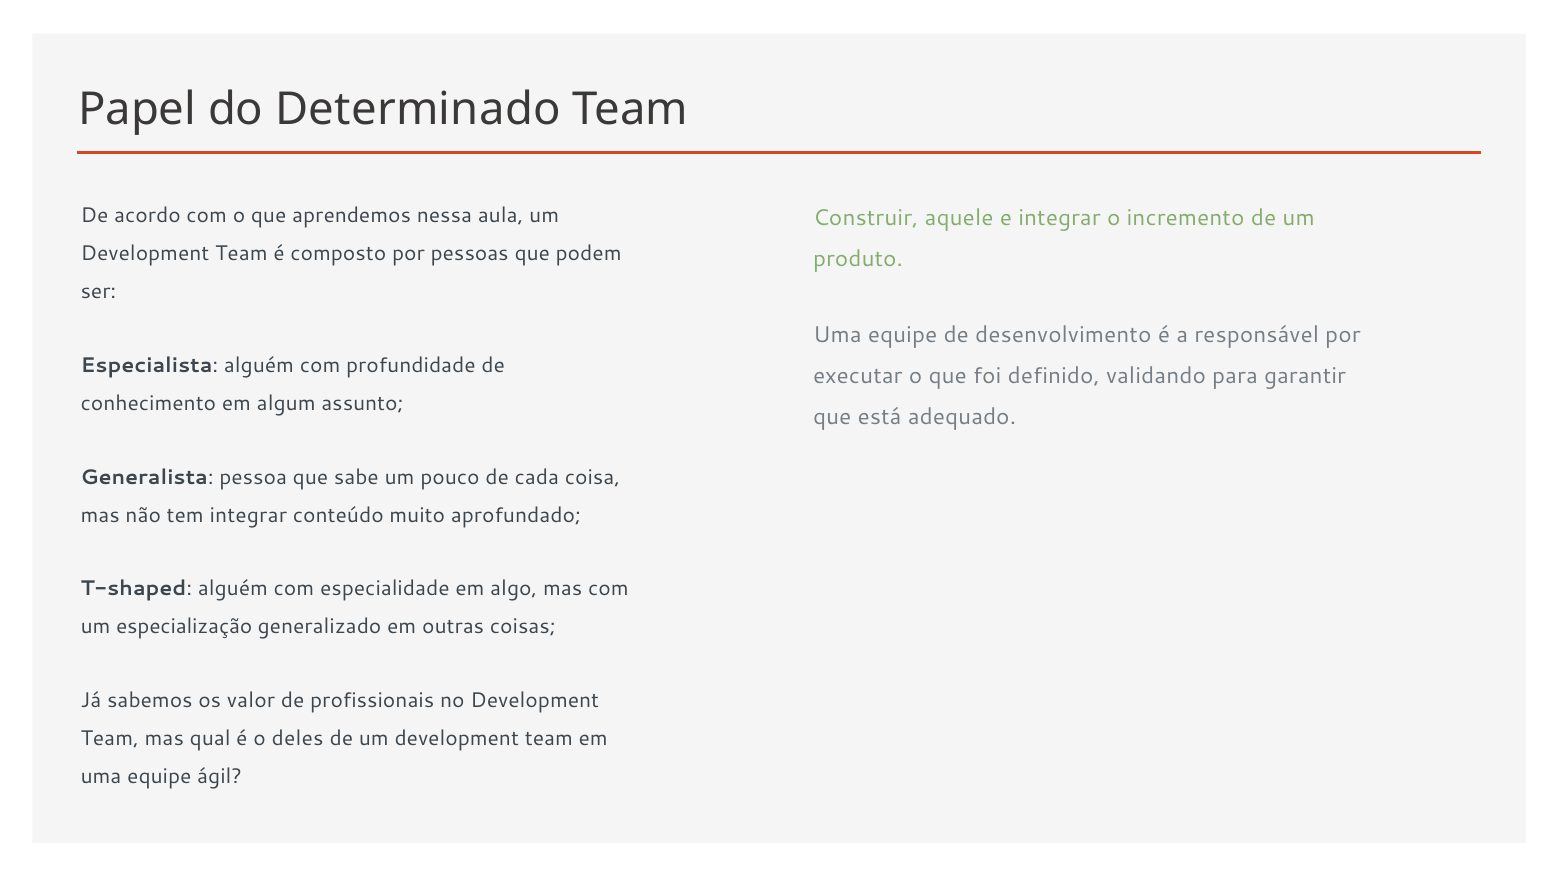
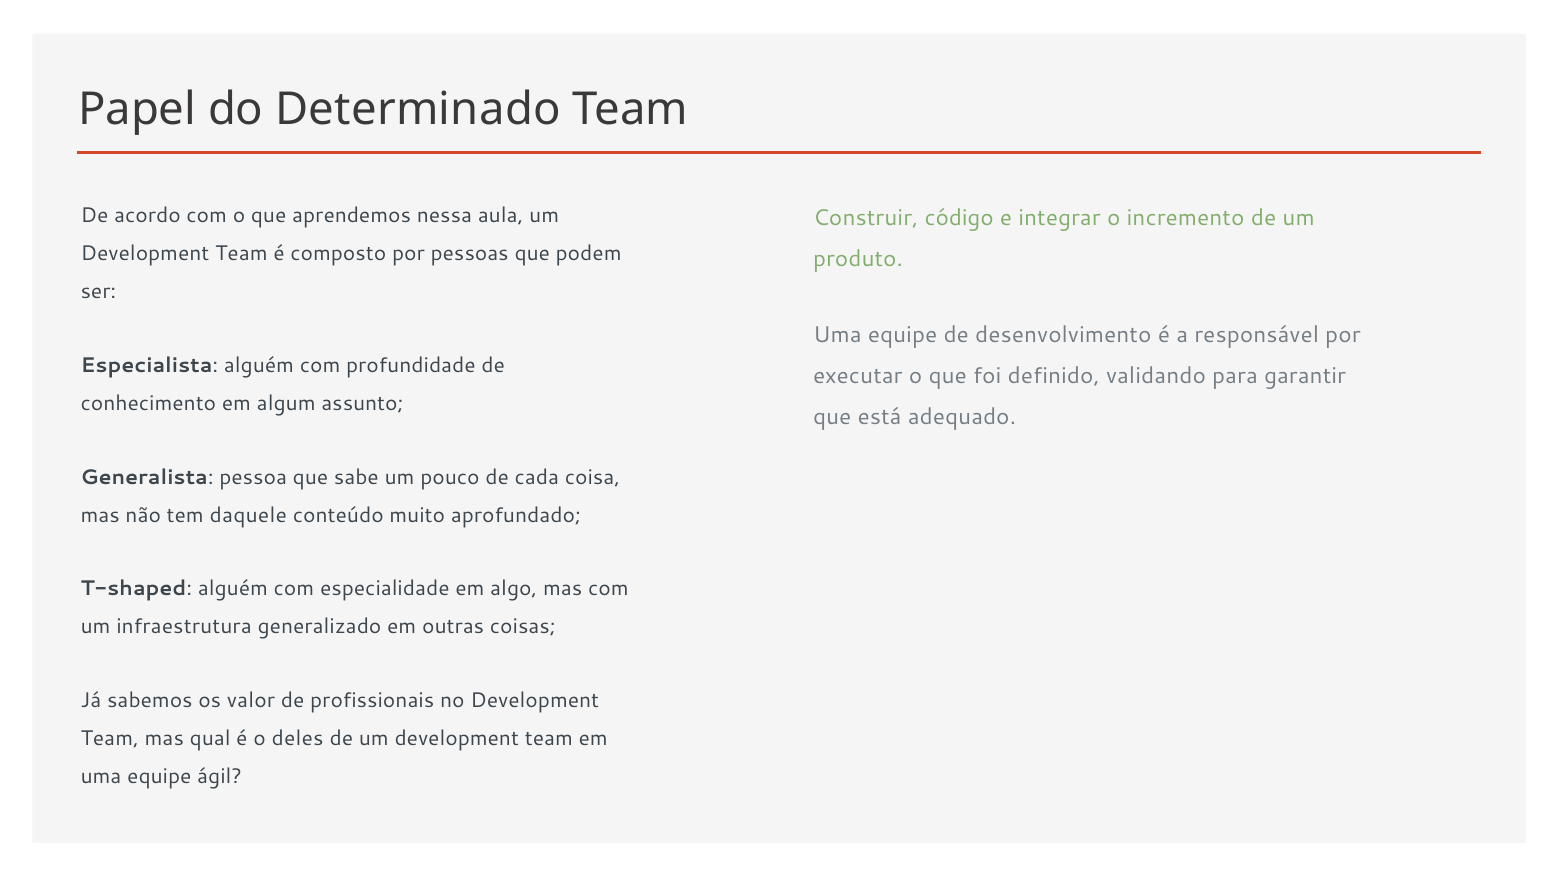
aquele: aquele -> código (959, 218)
tem integrar: integrar -> daquele (248, 515)
especialização: especialização -> infraestrutura (184, 627)
